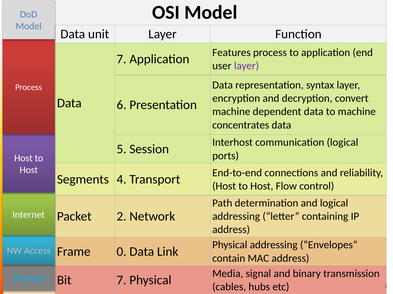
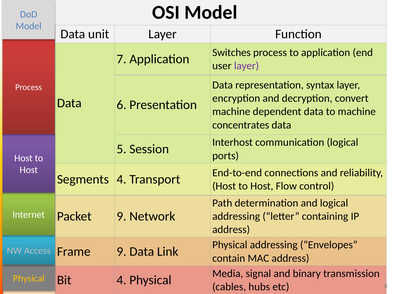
Features: Features -> Switches (232, 53)
Packet 2: 2 -> 9 (121, 217)
Frame 0: 0 -> 9 (121, 252)
Physical colour: light blue -> yellow (29, 279)
Bit 7: 7 -> 4 (121, 281)
